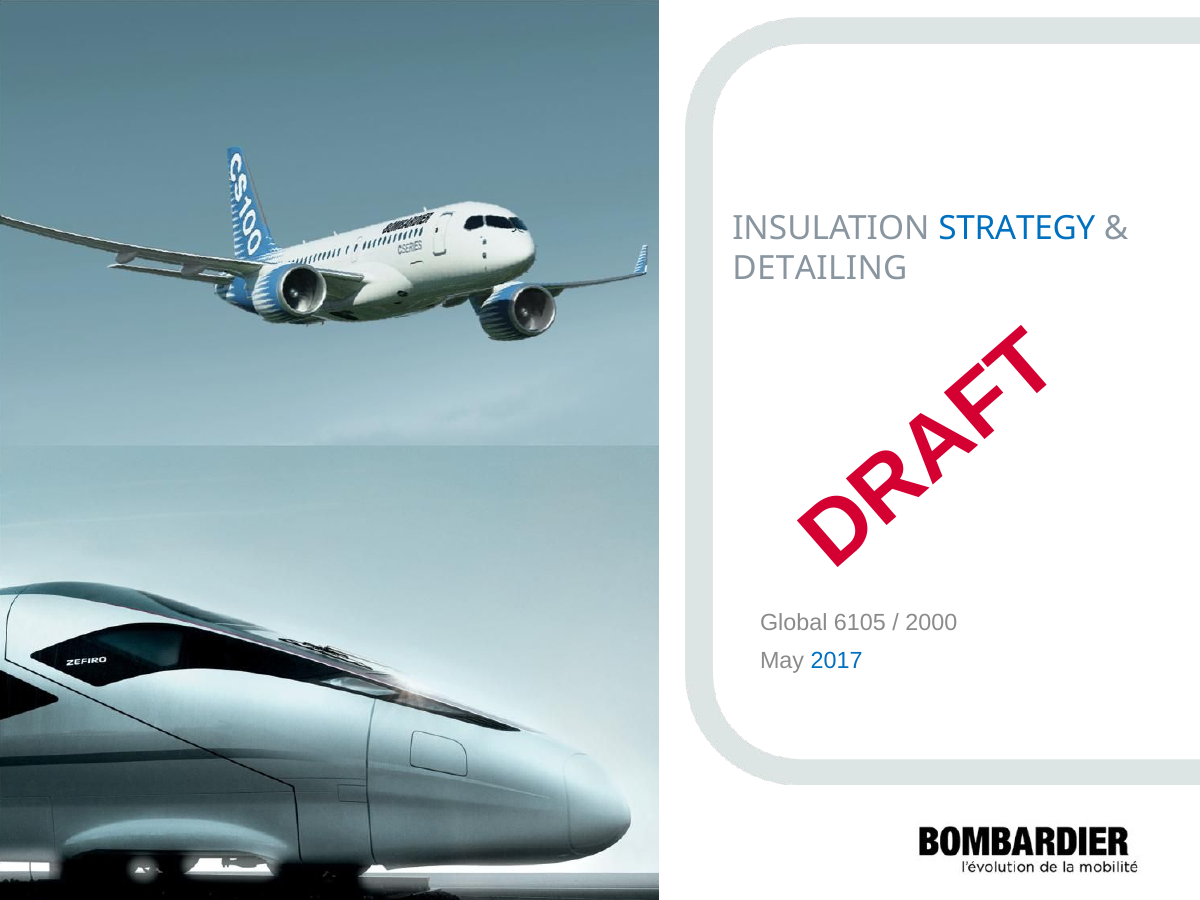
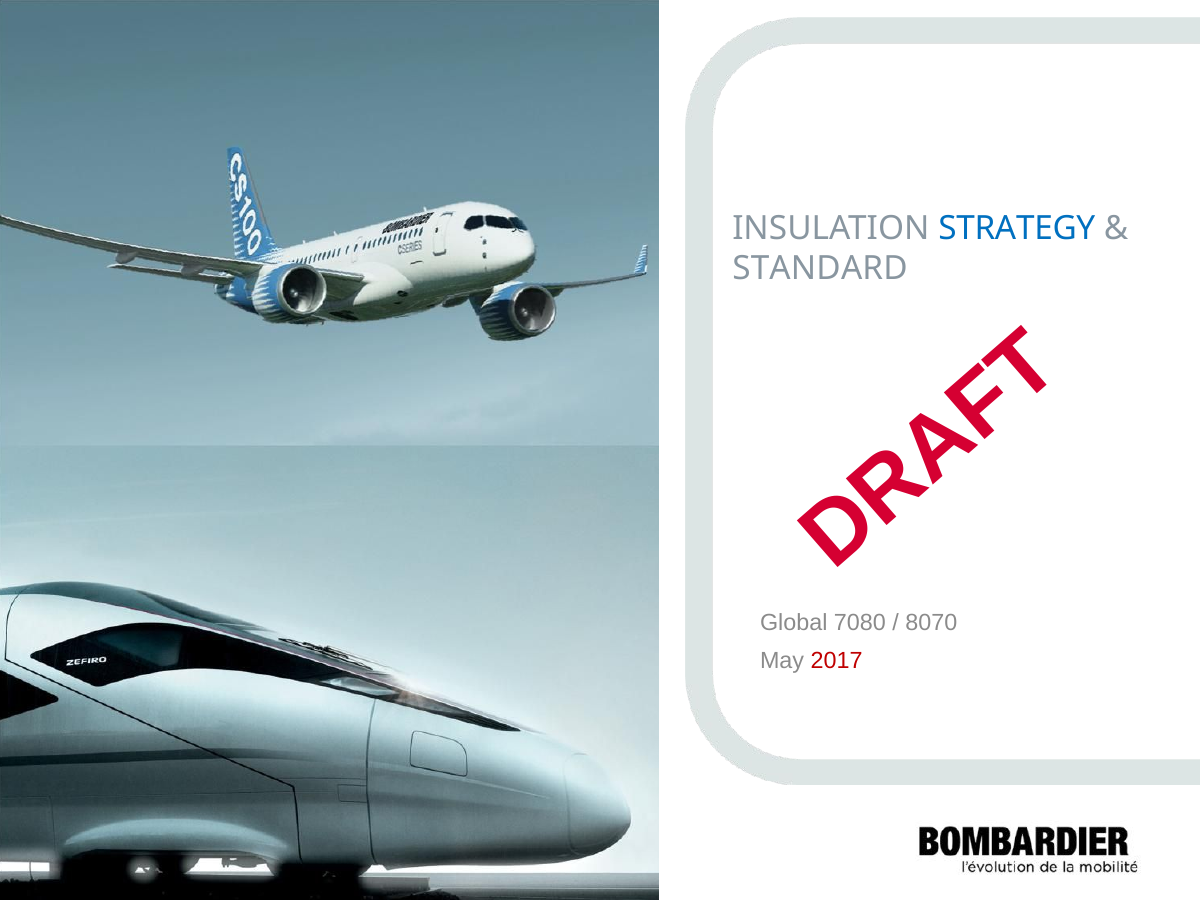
DETAILING: DETAILING -> STANDARD (820, 268)
6105: 6105 -> 7080 (860, 623)
2000: 2000 -> 8070 (931, 623)
2017 colour: blue -> red (837, 661)
